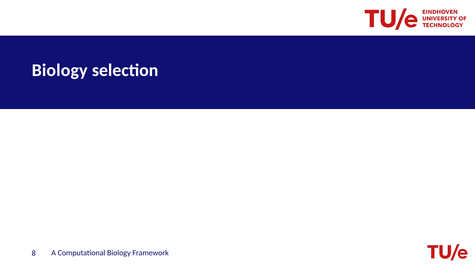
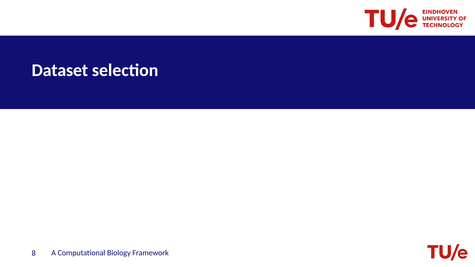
Biology: Biology -> Dataset (60, 70)
